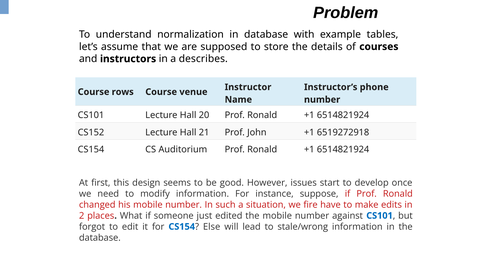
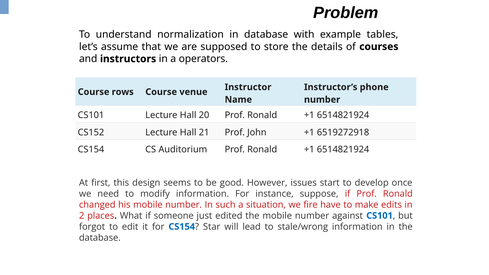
describes: describes -> operators (203, 59)
Else: Else -> Star (212, 227)
